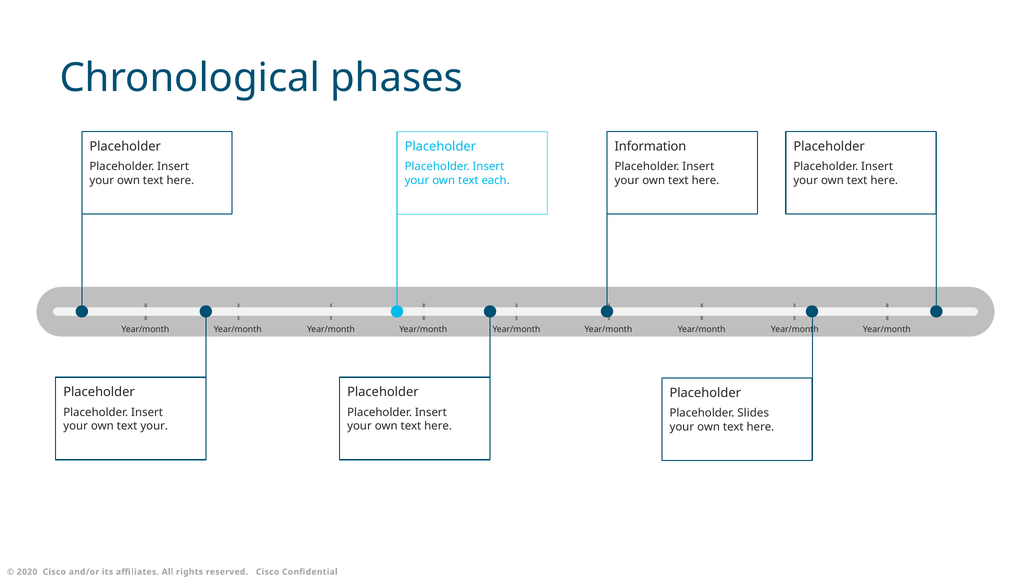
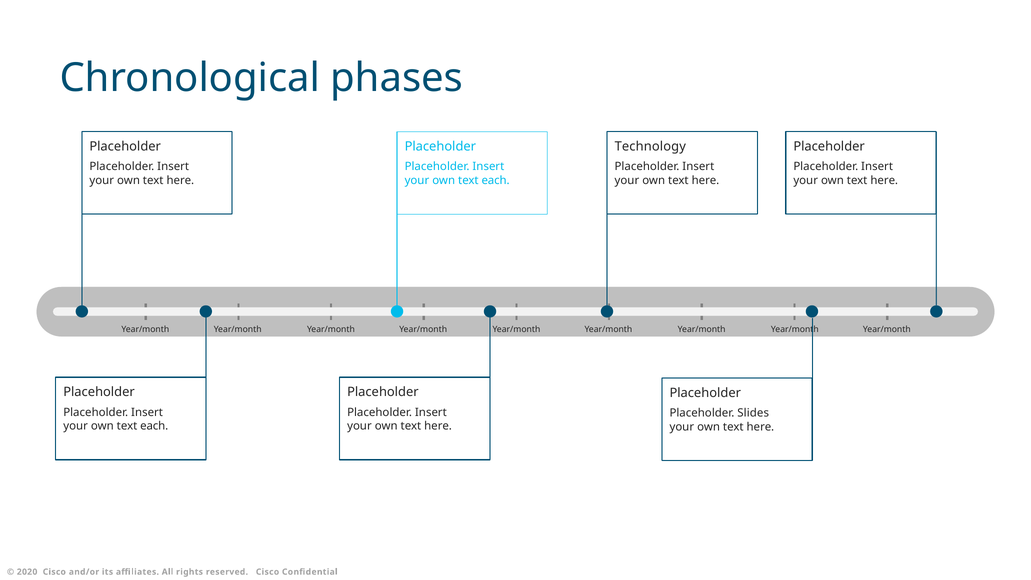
Information: Information -> Technology (650, 146)
your: your -> each (154, 426)
